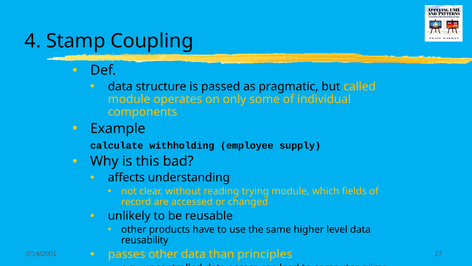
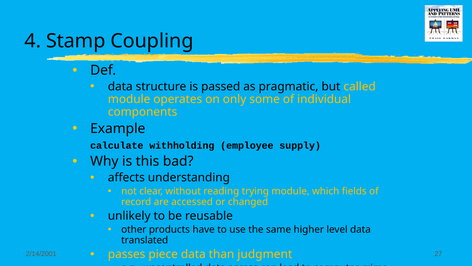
reusability: reusability -> translated (145, 240)
passes other: other -> piece (163, 254)
principles: principles -> judgment (265, 254)
